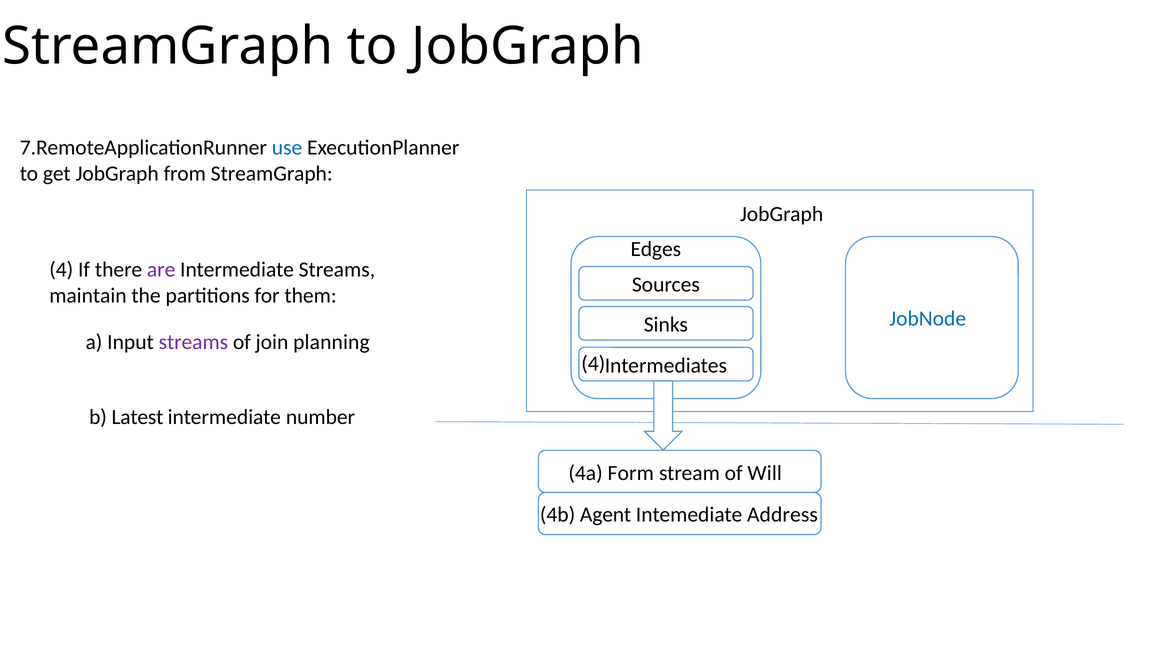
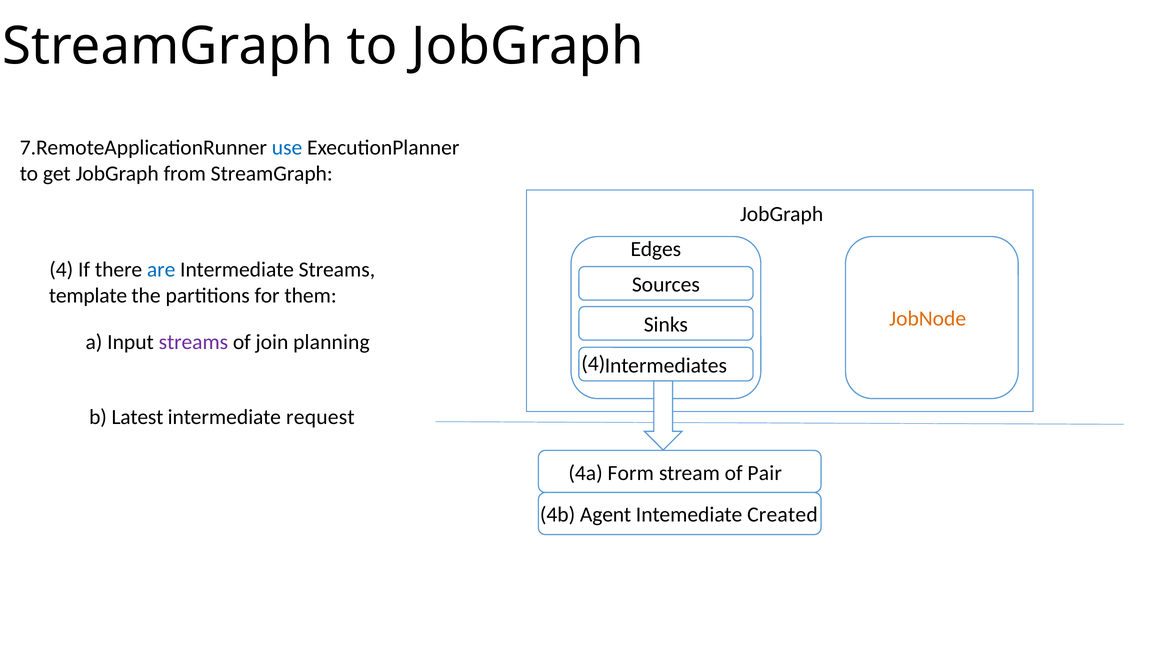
are colour: purple -> blue (161, 270)
maintain: maintain -> template (88, 295)
JobNode colour: blue -> orange (928, 319)
number: number -> request (320, 417)
Will: Will -> Pair (765, 473)
Address: Address -> Created (782, 514)
